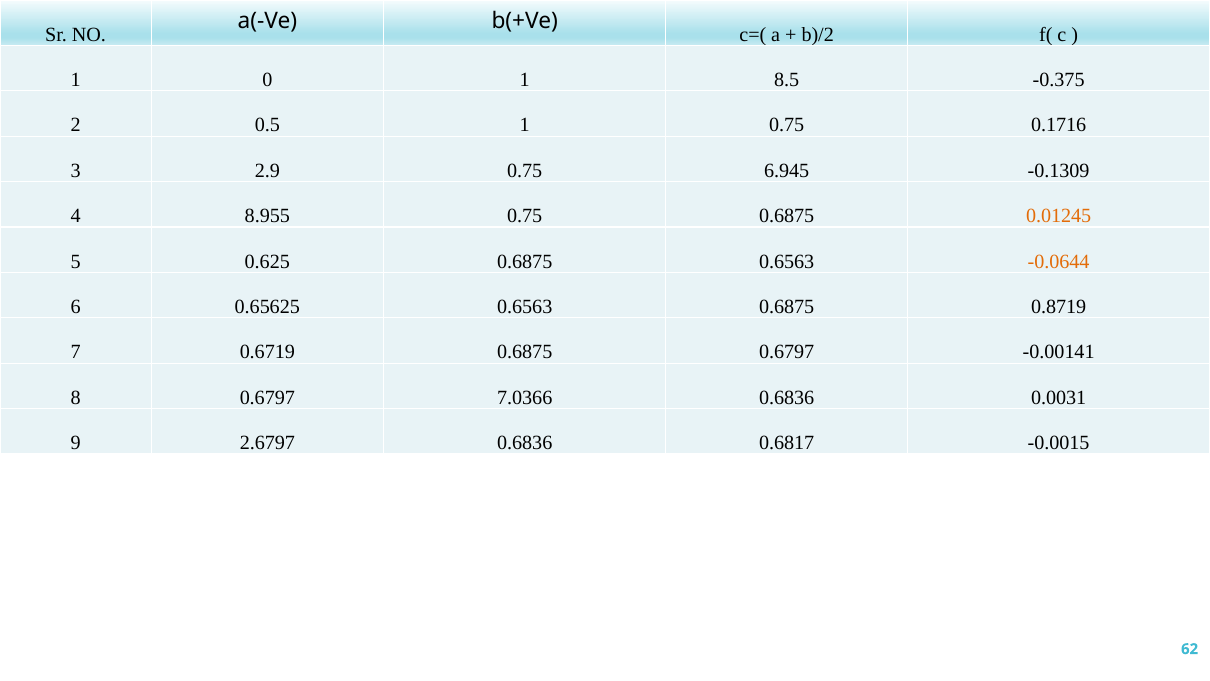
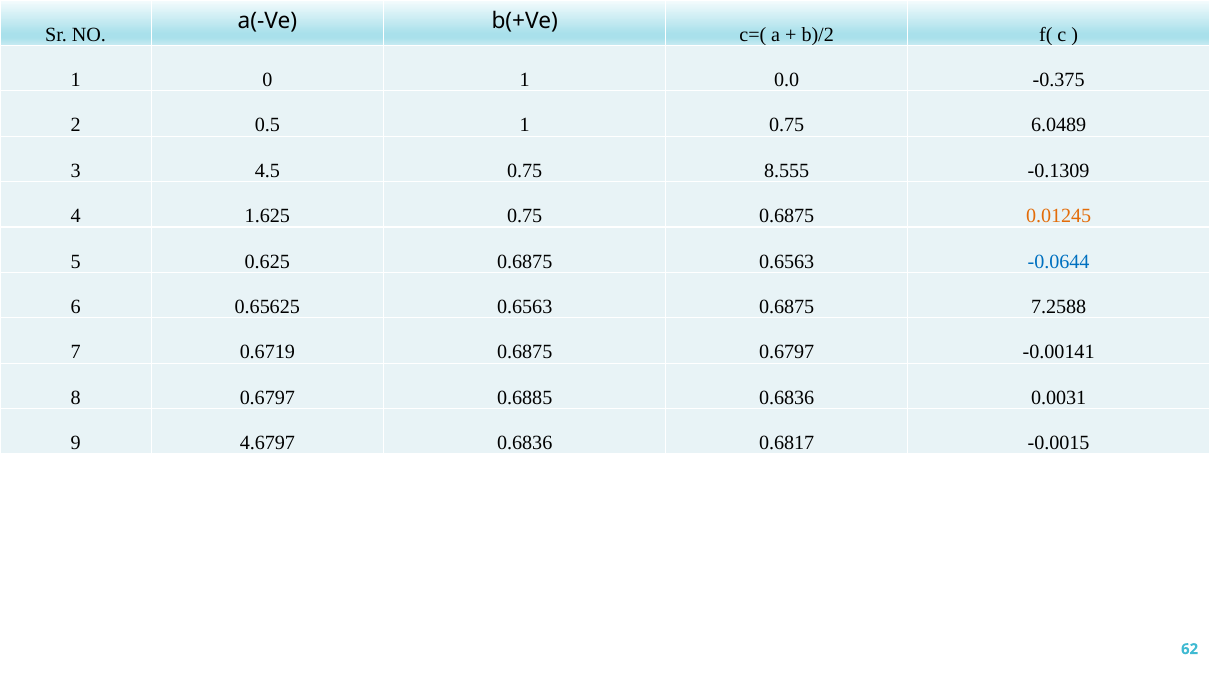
8.5: 8.5 -> 0.0 (787, 80)
0.1716: 0.1716 -> 6.0489 (1059, 125)
2.9: 2.9 -> 4.5 (267, 170)
6.945: 6.945 -> 8.555 (787, 170)
8.955: 8.955 -> 1.625 (267, 216)
-0.0644 colour: orange -> blue (1059, 261)
0.8719: 0.8719 -> 7.2588 (1059, 307)
7.0366: 7.0366 -> 0.6885 (525, 397)
2.6797: 2.6797 -> 4.6797 (267, 443)
